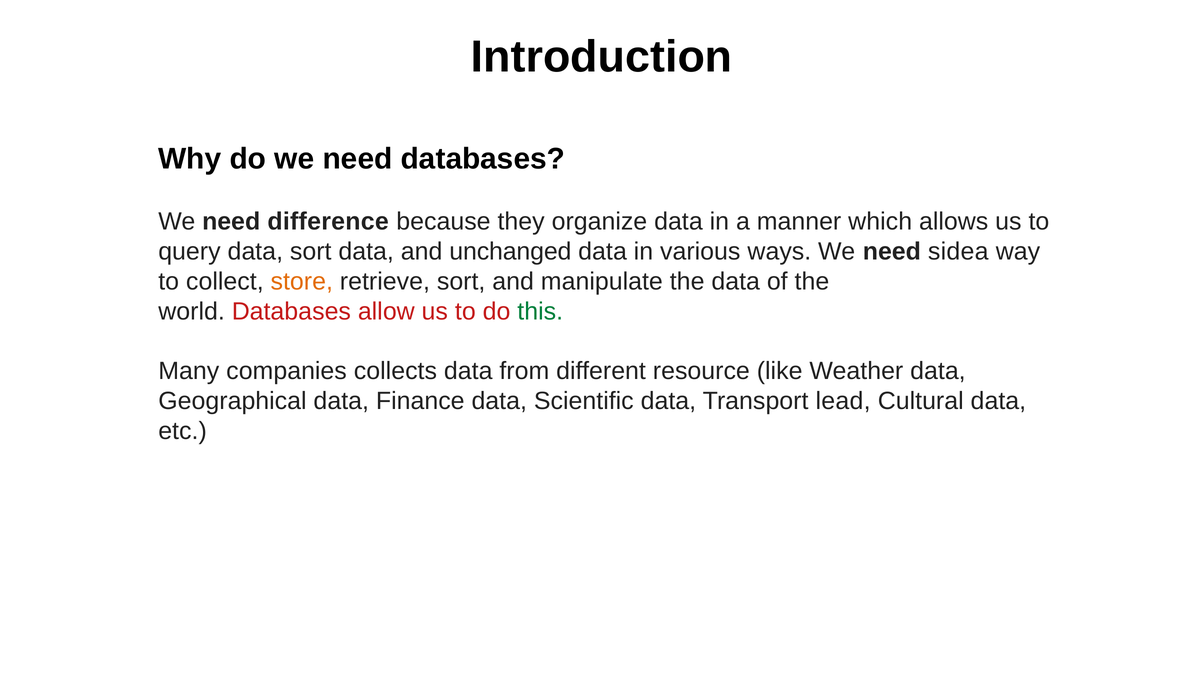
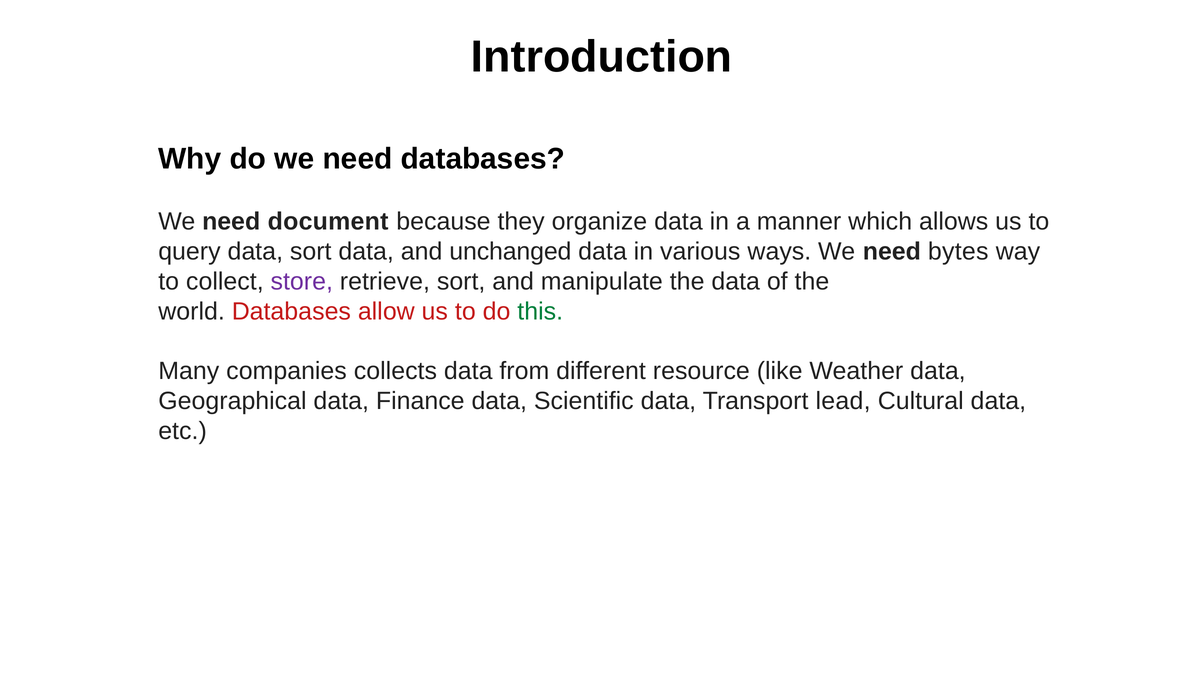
difference: difference -> document (328, 221)
sidea: sidea -> bytes (958, 251)
store colour: orange -> purple (302, 281)
